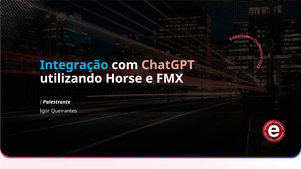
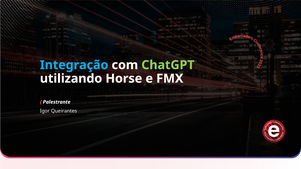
ChatGPT colour: pink -> light green (168, 65)
